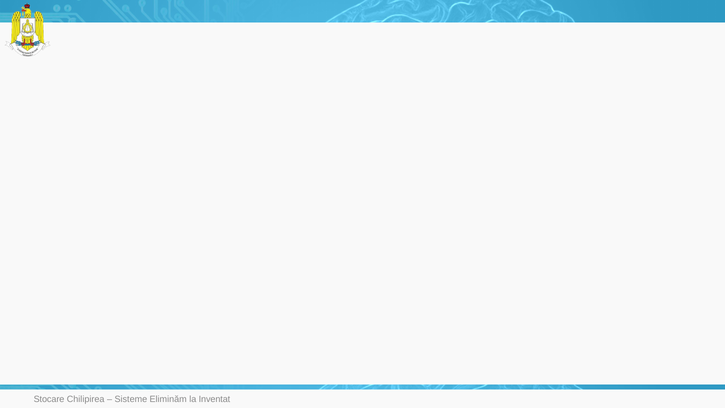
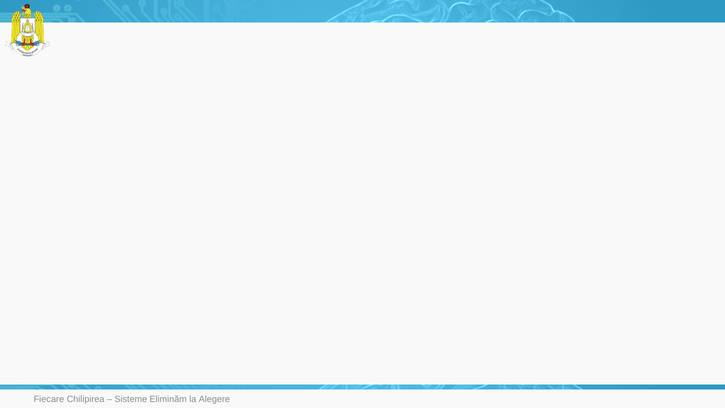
Stocare: Stocare -> Fiecare (49, 399)
Inventat: Inventat -> Alegere (214, 399)
